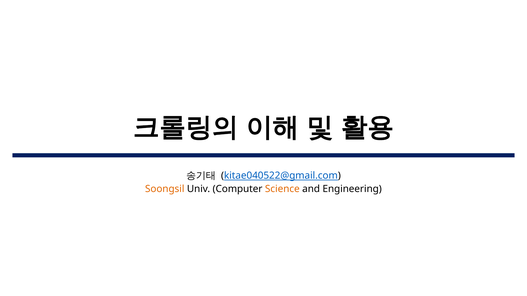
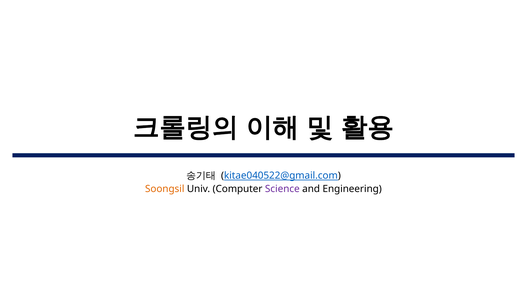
Science colour: orange -> purple (282, 189)
